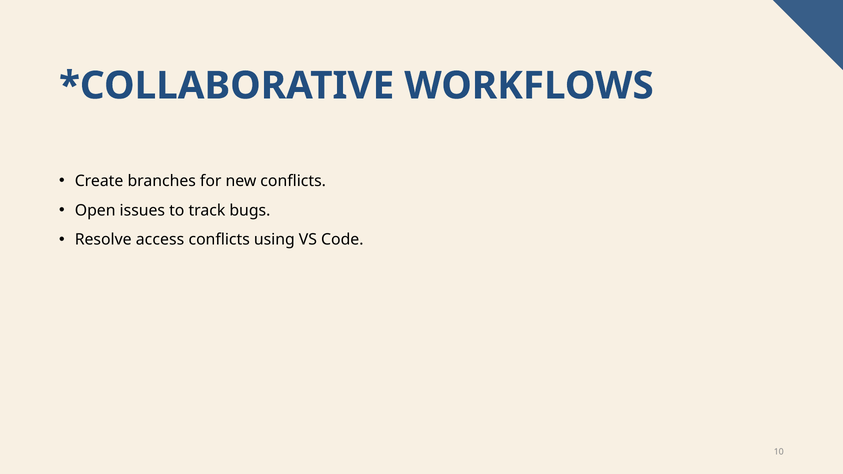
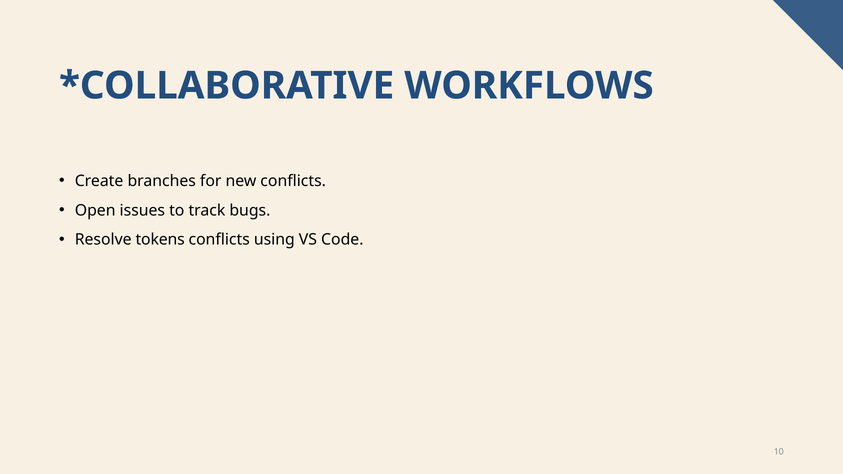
access: access -> tokens (160, 240)
